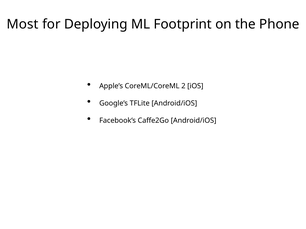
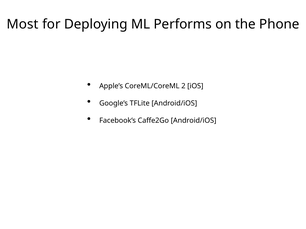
Footprint: Footprint -> Performs (183, 24)
